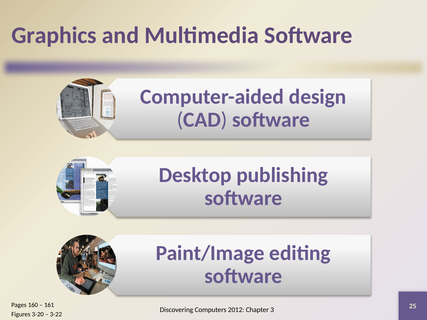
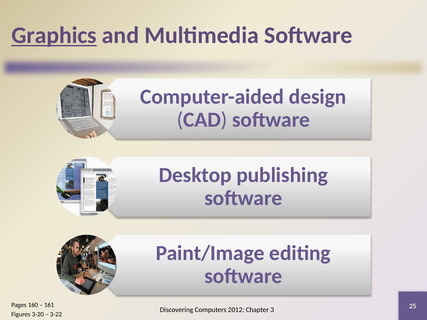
Graphics underline: none -> present (54, 35)
